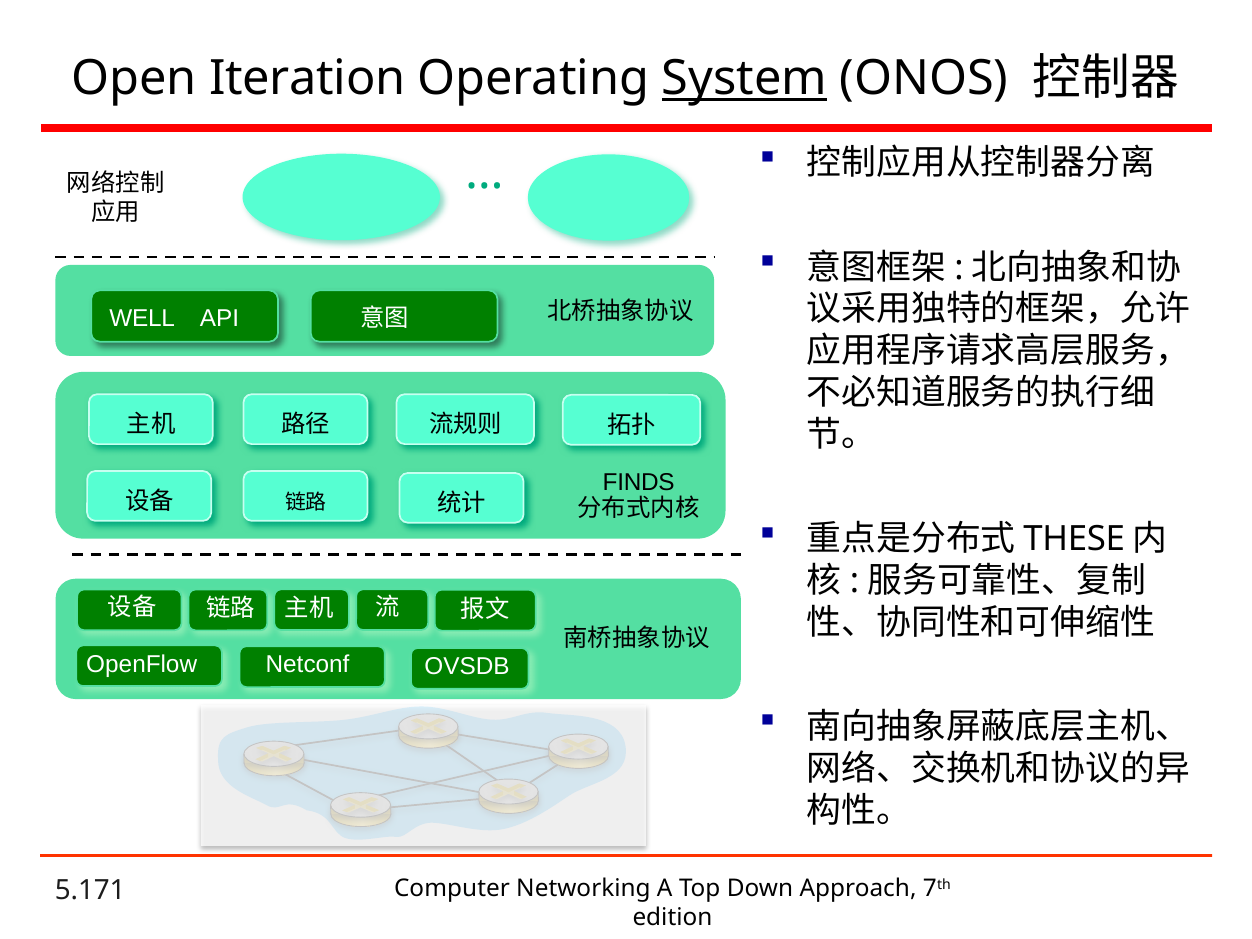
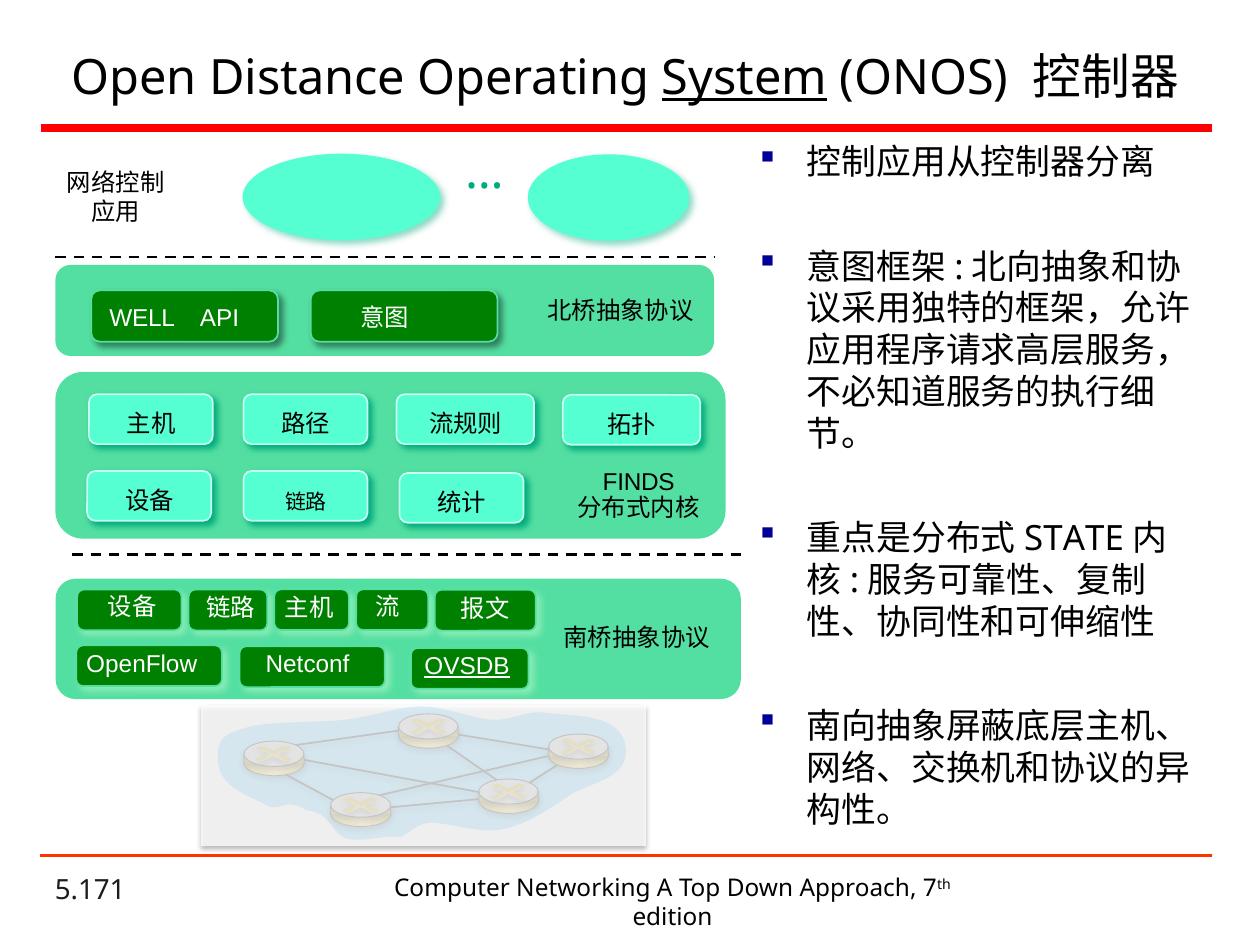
Iteration: Iteration -> Distance (307, 78)
THESE: THESE -> STATE (1074, 539)
OVSDB underline: none -> present (467, 666)
